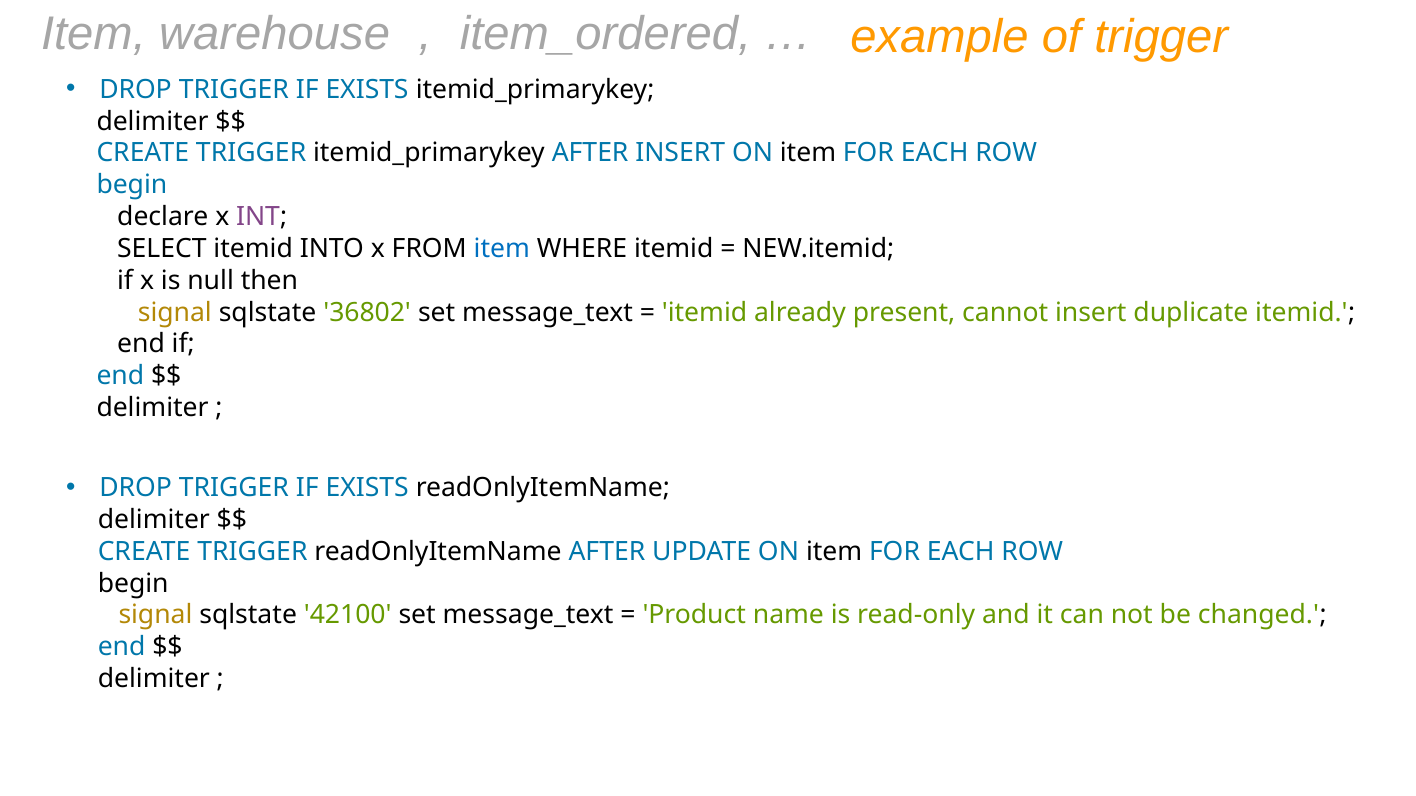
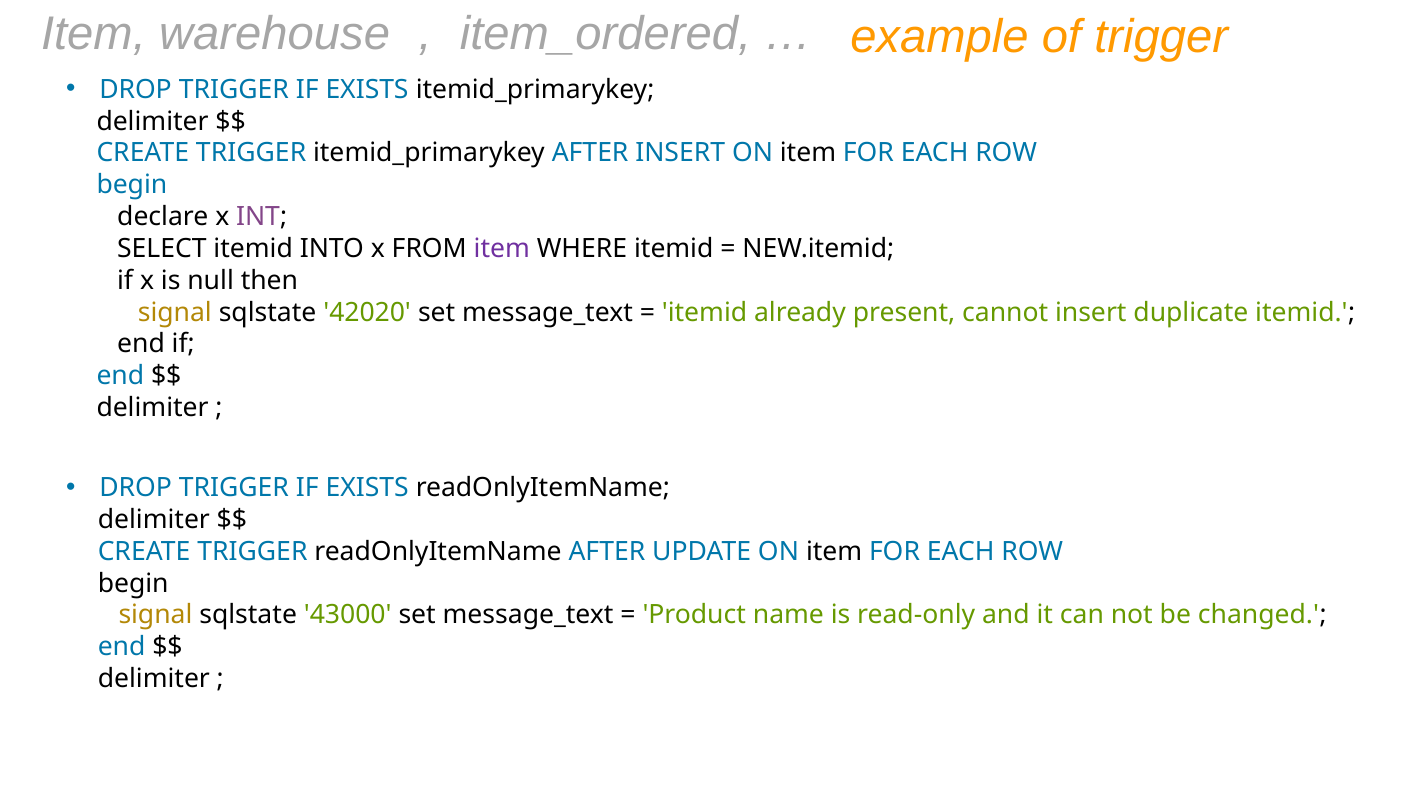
item colour: blue -> purple (502, 249)
36802: 36802 -> 42020 (367, 313)
42100: 42100 -> 43000 (348, 616)
